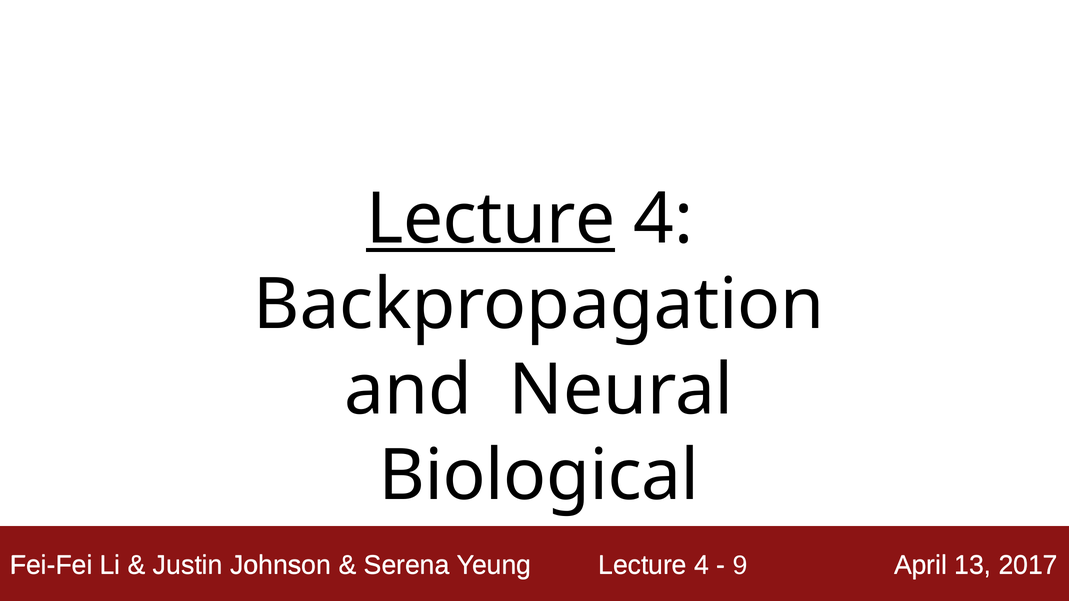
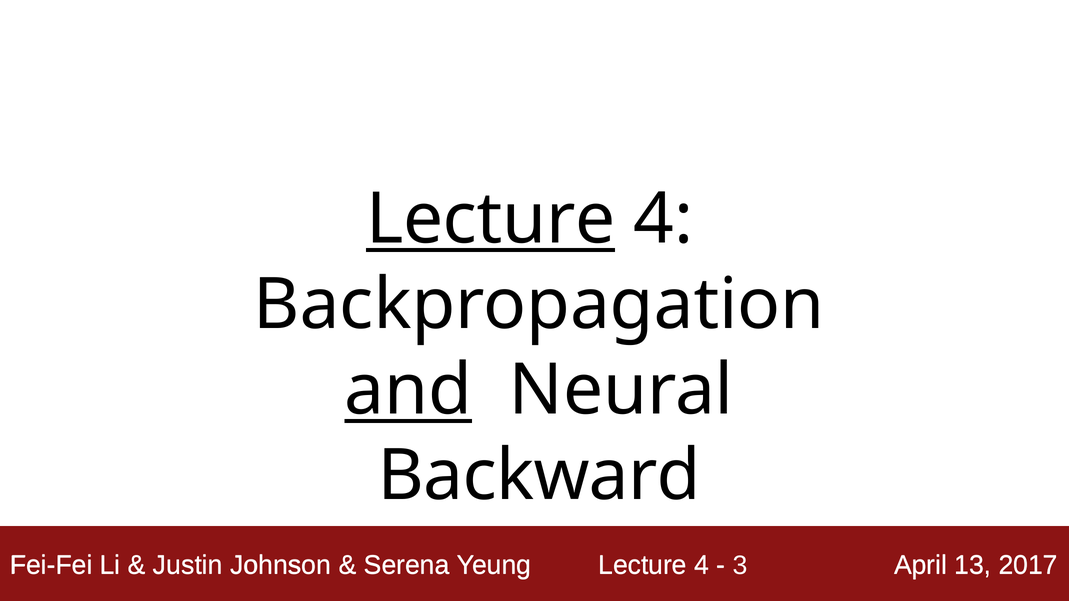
and underline: none -> present (408, 391)
Biological: Biological -> Backward (539, 476)
9: 9 -> 3 (740, 566)
